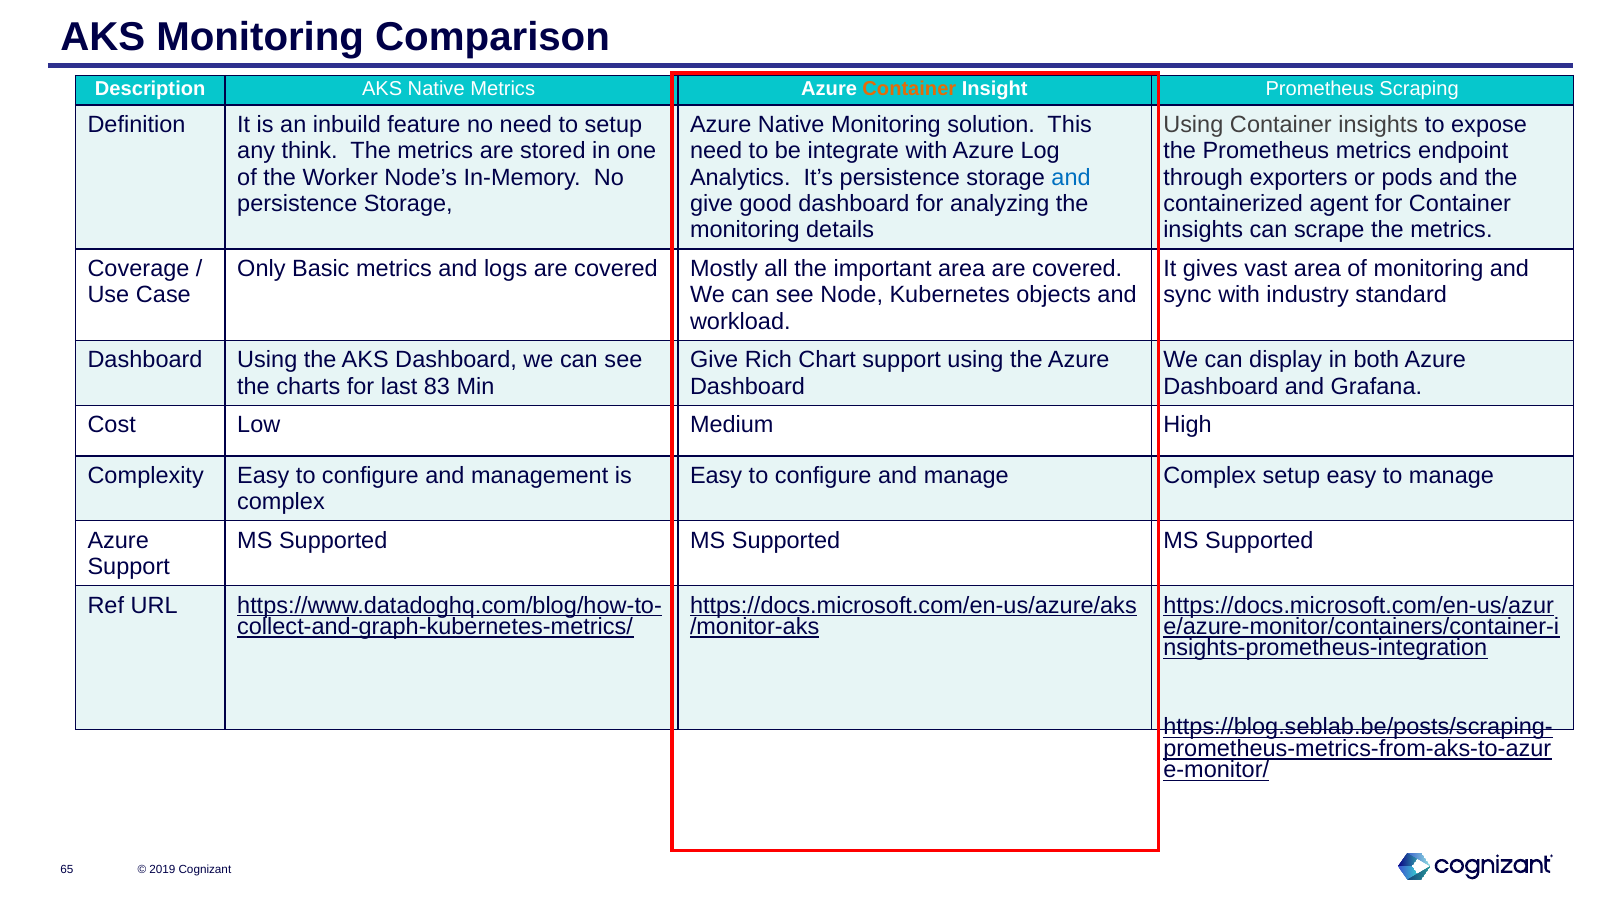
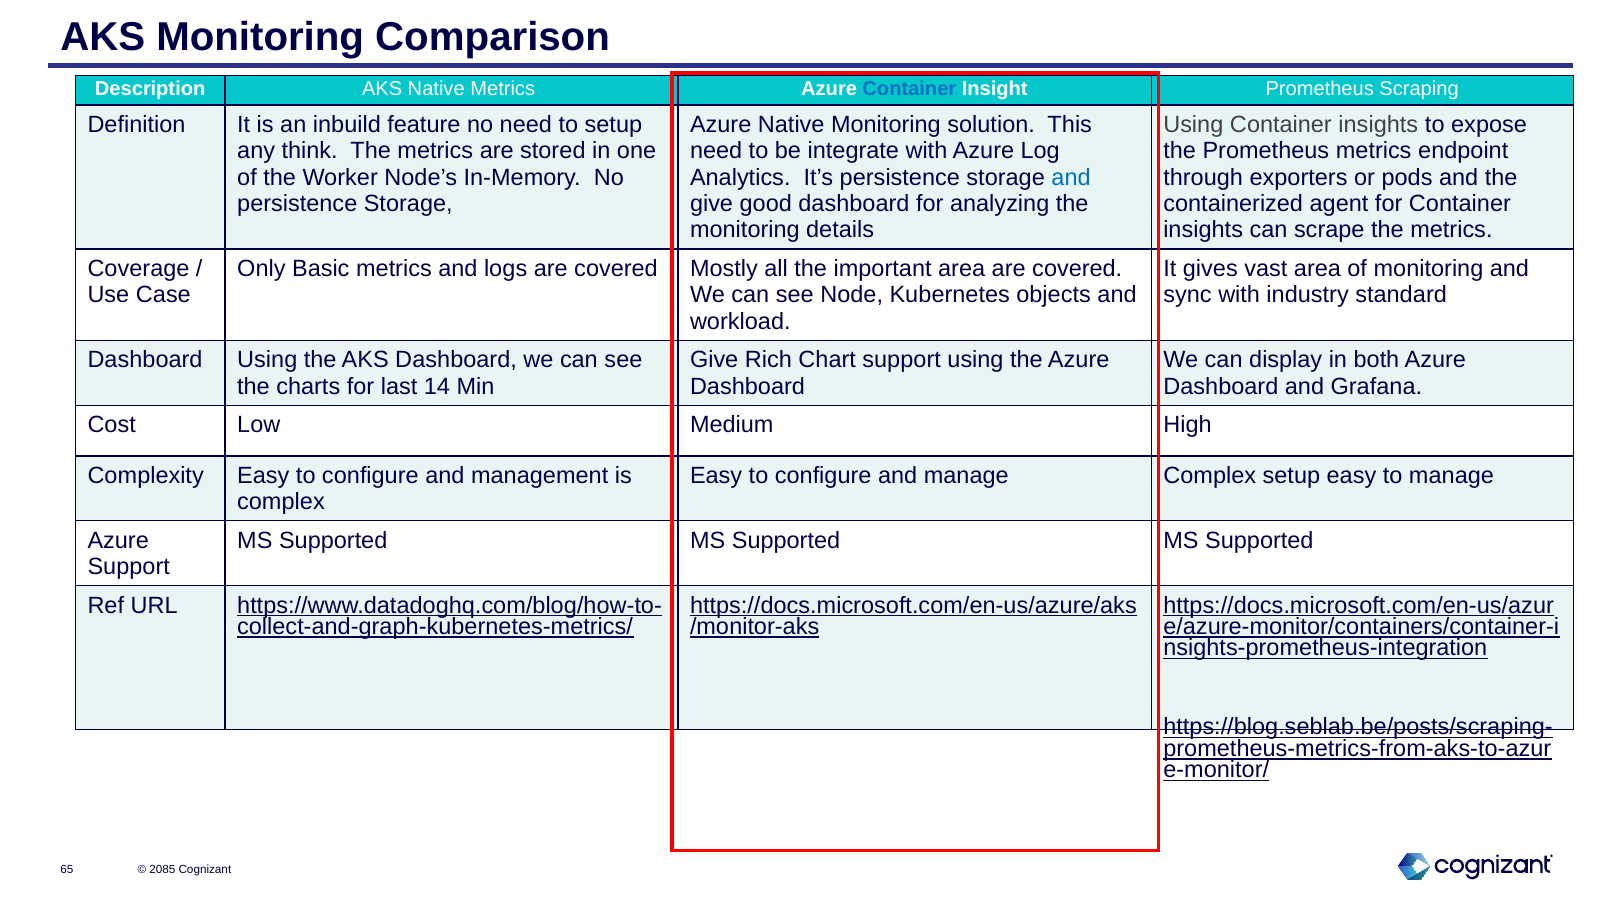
Container colour: orange -> blue (909, 88)
83: 83 -> 14 (437, 386)
2019: 2019 -> 2085 (162, 869)
